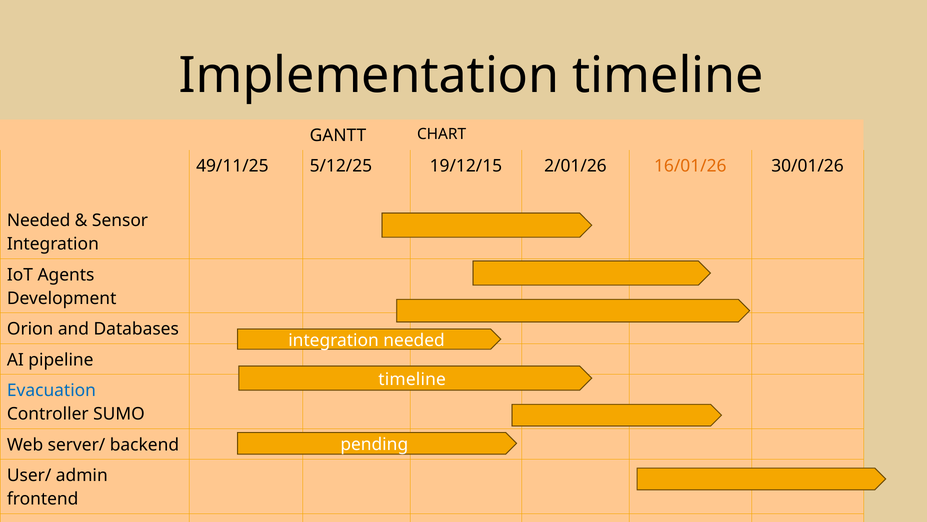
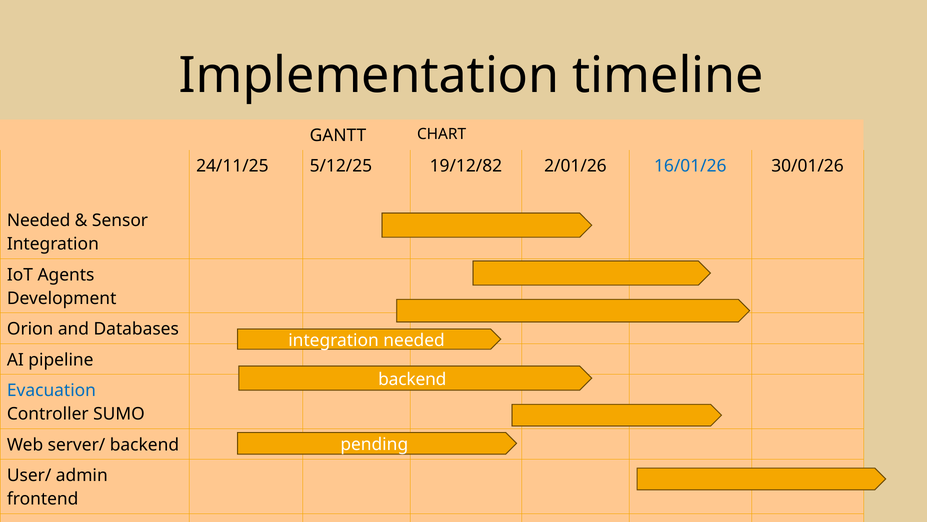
49/11/25: 49/11/25 -> 24/11/25 (232, 166)
19/12/15: 19/12/15 -> 19/12/82 (466, 166)
16/01/26 colour: orange -> blue (690, 166)
timeline: timeline -> backend (412, 379)
